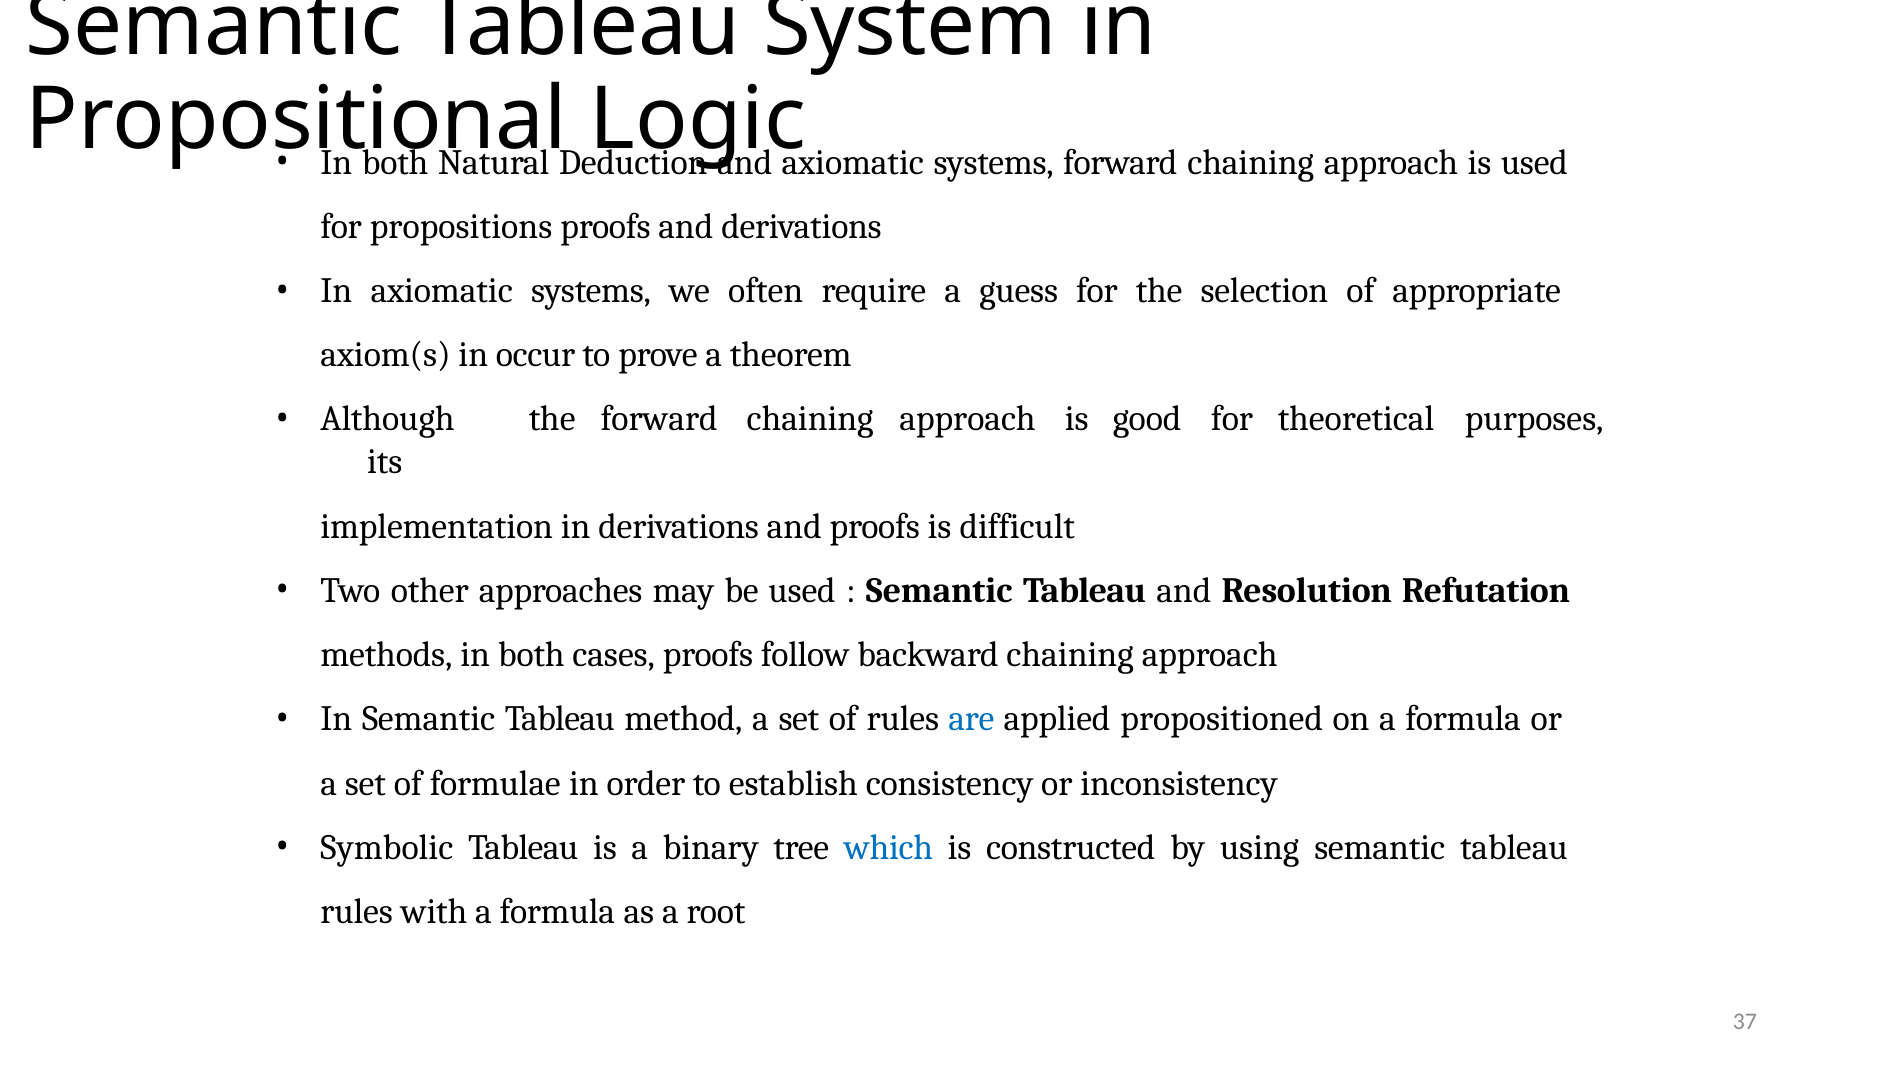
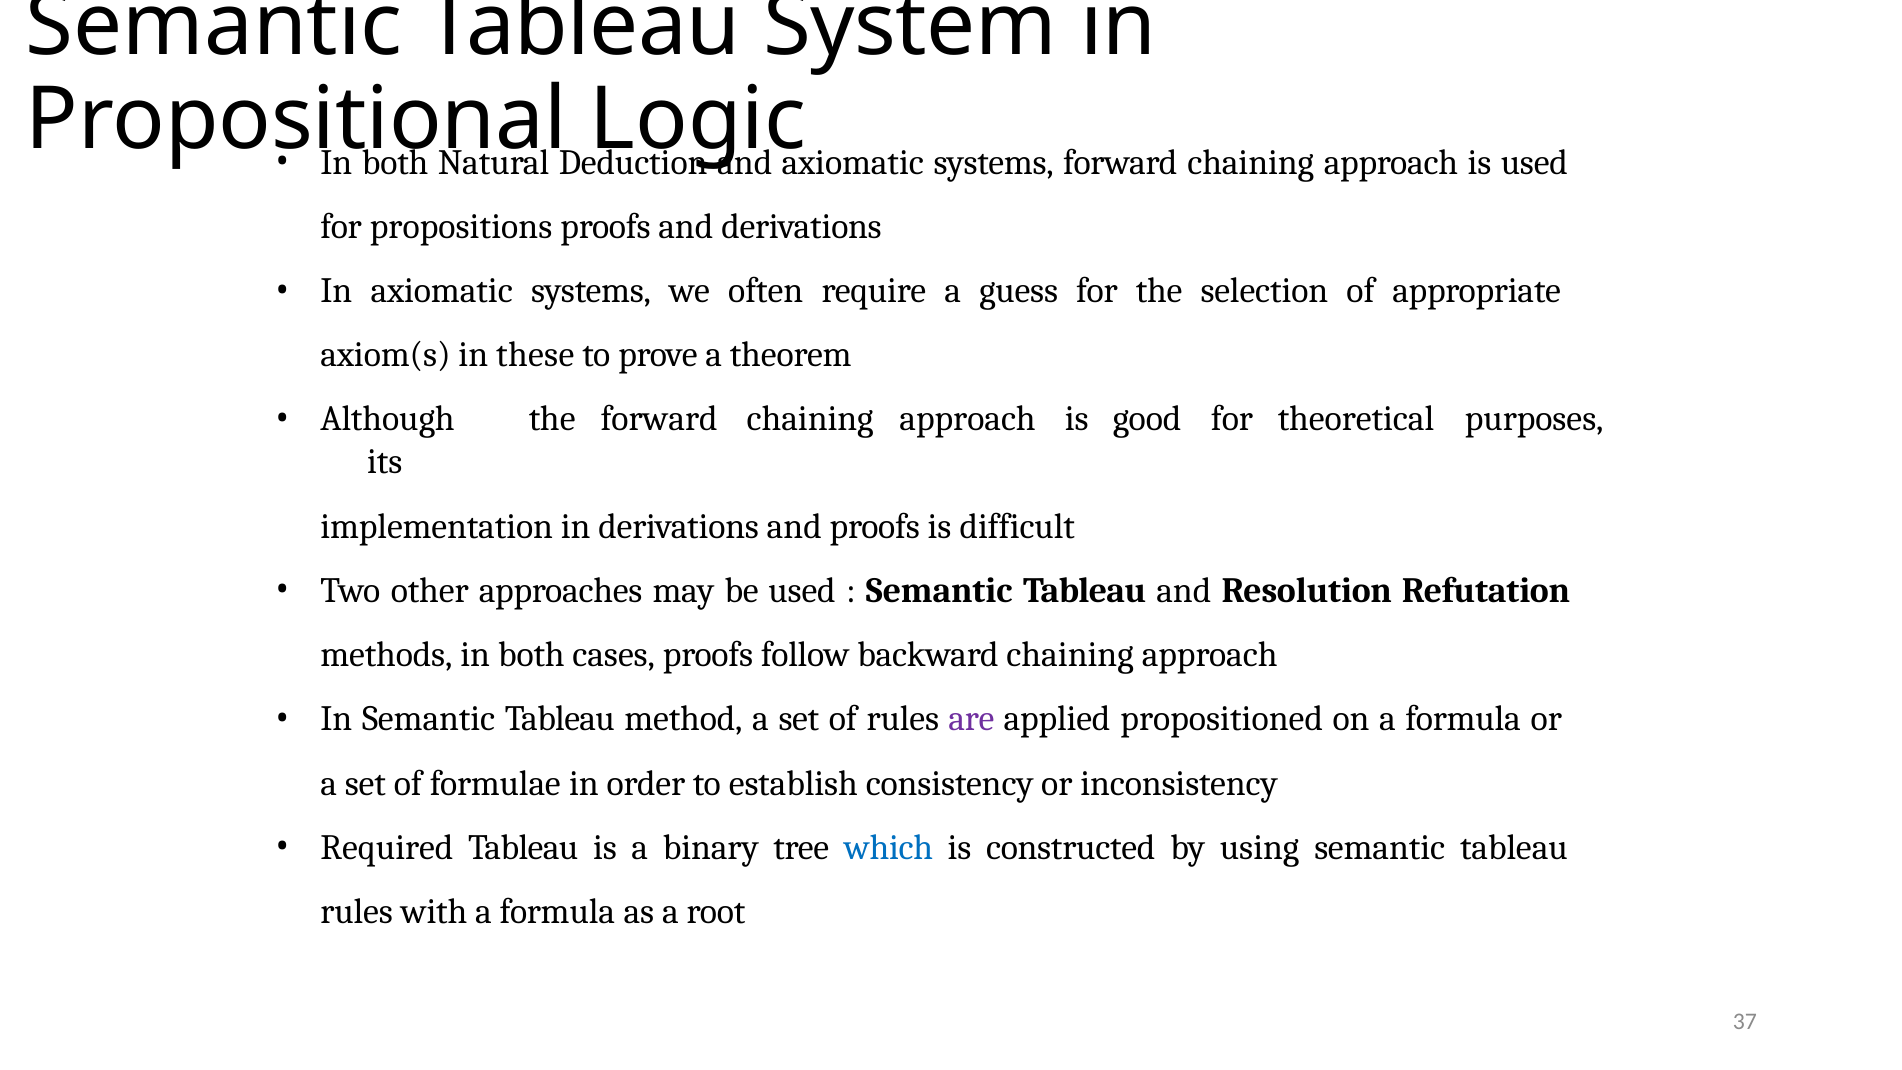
occur: occur -> these (535, 355)
are colour: blue -> purple (971, 719)
Symbolic: Symbolic -> Required (387, 847)
